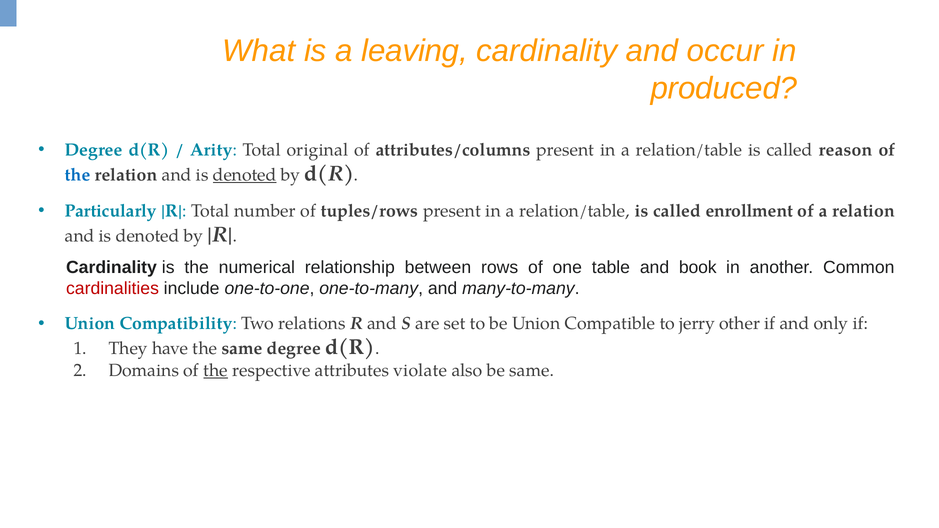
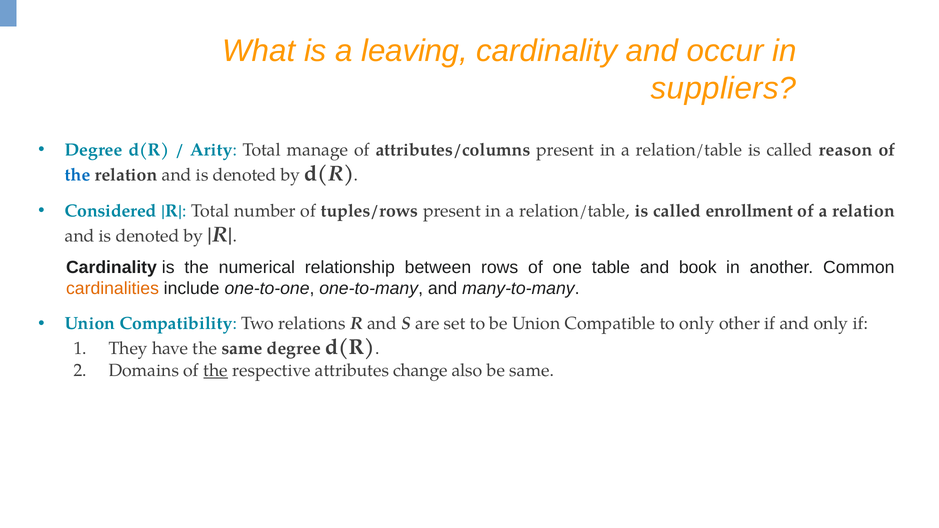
produced: produced -> suppliers (724, 88)
original: original -> manage (318, 150)
denoted underline: present -> none (245, 175)
Particularly: Particularly -> Considered (111, 211)
cardinalities colour: red -> orange (113, 289)
to jerry: jerry -> only (697, 324)
violate: violate -> change (420, 371)
